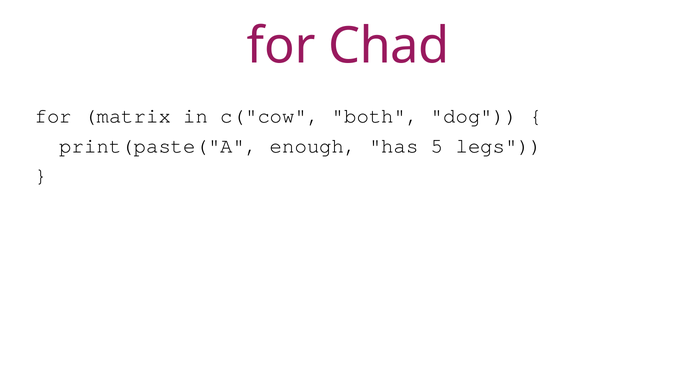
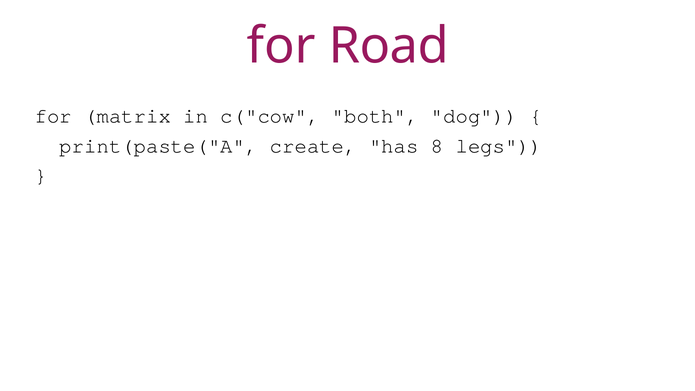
Chad: Chad -> Road (389, 46)
enough: enough -> create (313, 146)
5: 5 -> 8 (437, 146)
